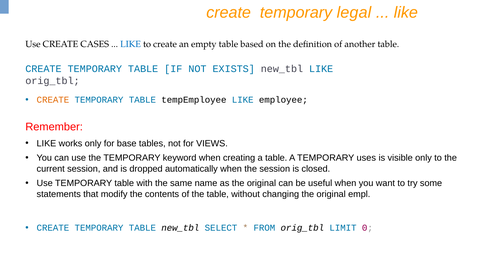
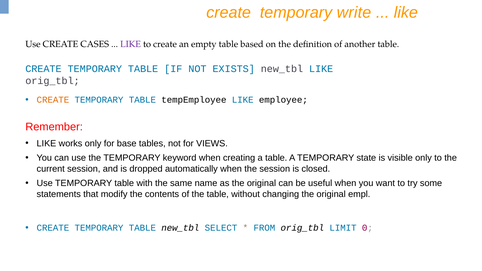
legal: legal -> write (354, 13)
LIKE colour: blue -> purple (131, 44)
uses: uses -> state (366, 158)
